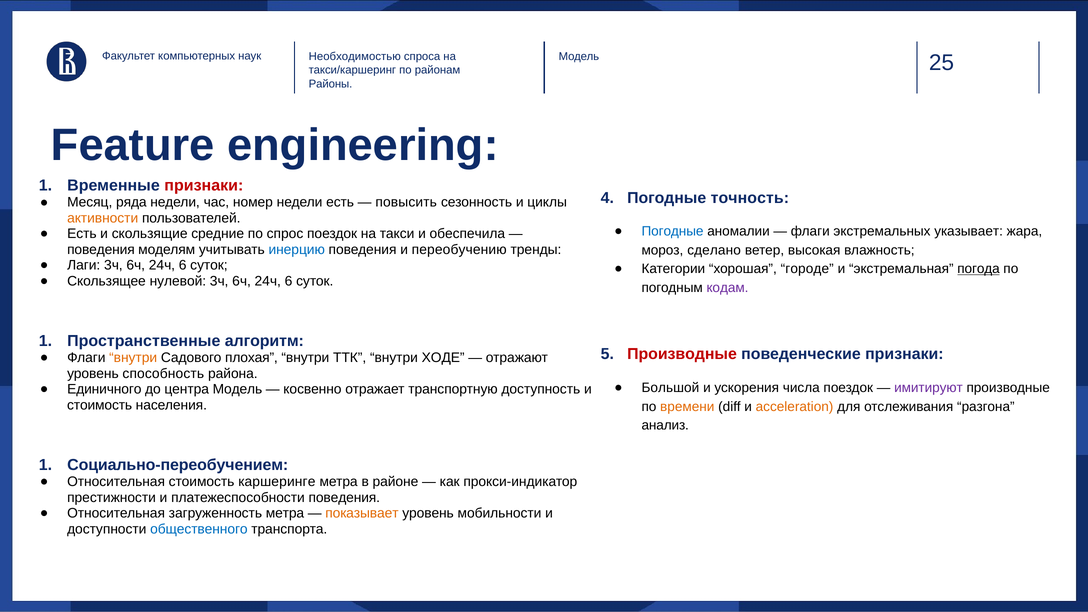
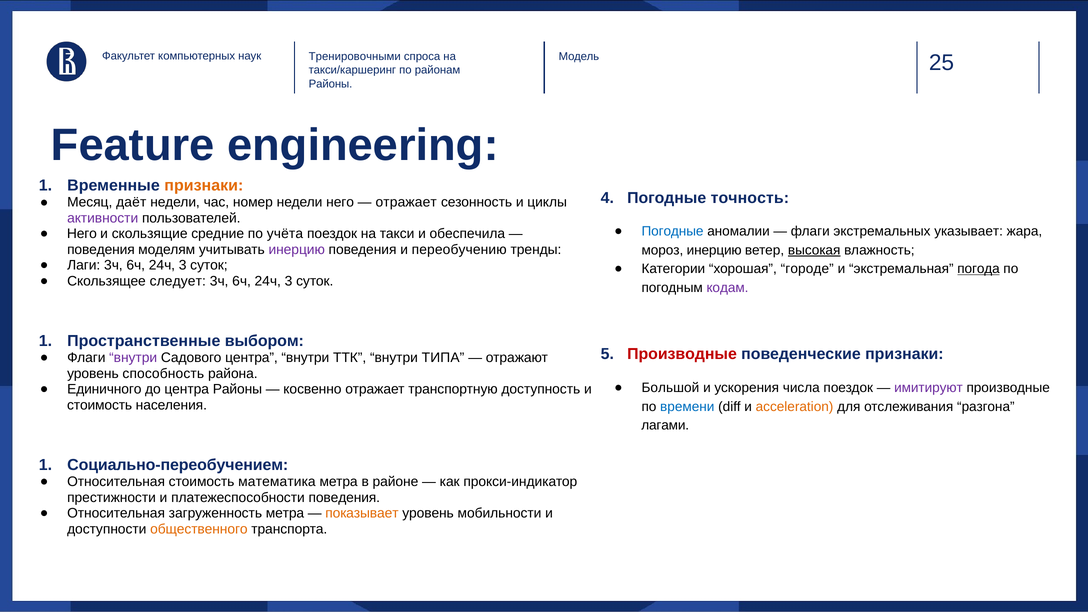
Необходимостью: Необходимостью -> Тренировочными (355, 57)
признаки colour: red -> orange (204, 185)
ряда: ряда -> даёт (131, 202)
недели есть: есть -> него (340, 202)
повысить: повысить -> отражает (406, 202)
активности colour: orange -> purple (103, 218)
Есть: Есть -> Него (82, 234)
спрос: спрос -> учёта (285, 234)
инерцию colour: blue -> purple (297, 250)
мороз сделано: сделано -> инерцию (714, 250)
высокая underline: none -> present (814, 250)
6: 6 -> 3 (183, 265)
нулевой: нулевой -> следует (178, 281)
6: 6 -> 3 (288, 281)
алгоритм: алгоритм -> выбором (264, 341)
внутри colour: orange -> purple (133, 358)
Садового плохая: плохая -> центра (251, 358)
ХОДЕ: ХОДЕ -> ТИПА (443, 358)
центра Модель: Модель -> Районы (237, 389)
времени colour: orange -> blue (687, 407)
анализ: анализ -> лагами (665, 425)
каршеринге: каршеринге -> математика (277, 482)
общественного colour: blue -> orange (199, 529)
